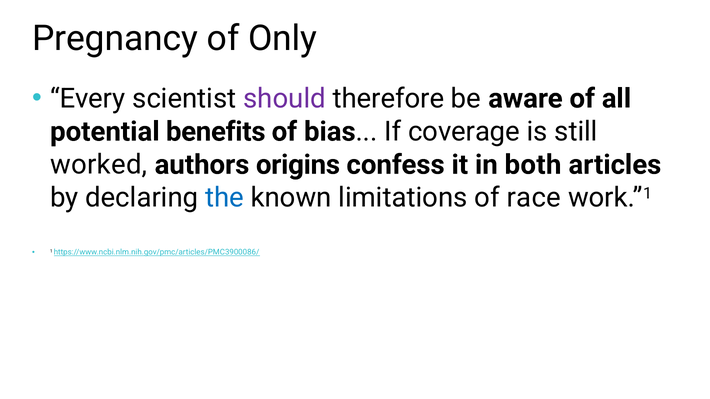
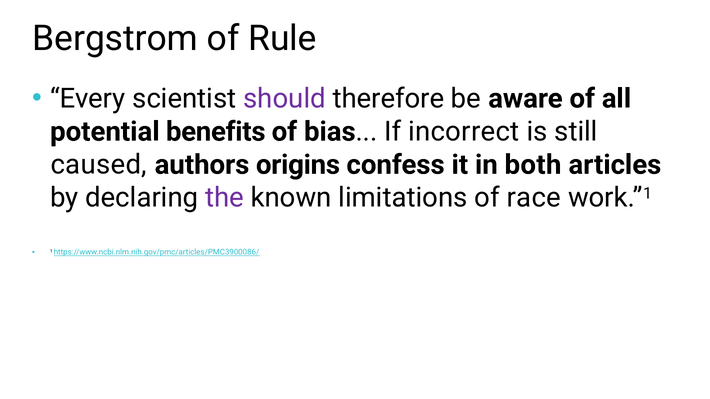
Pregnancy: Pregnancy -> Bergstrom (115, 39)
Only: Only -> Rule (282, 39)
coverage: coverage -> incorrect (464, 132)
worked: worked -> caused (99, 165)
the colour: blue -> purple (225, 198)
